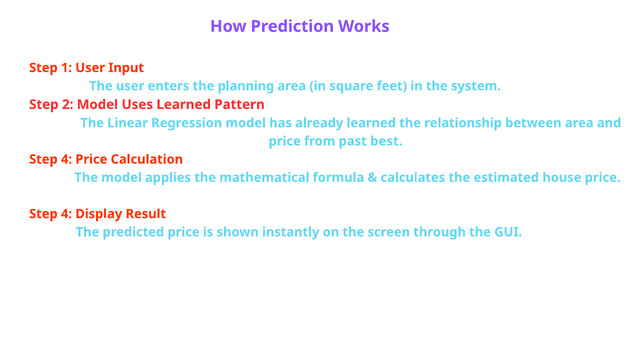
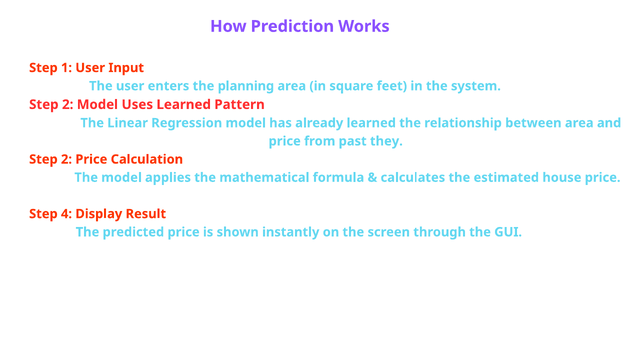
best: best -> they (386, 141)
4: 4 -> 2 (67, 159)
